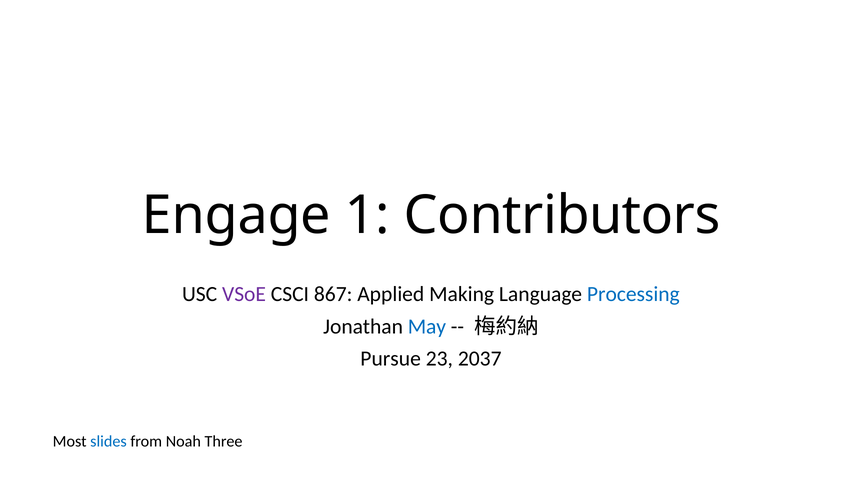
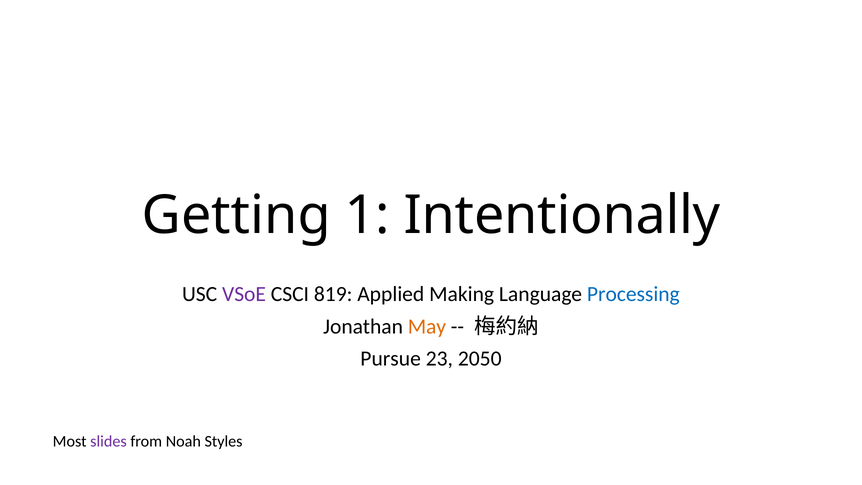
Engage: Engage -> Getting (236, 215)
Contributors: Contributors -> Intentionally (562, 215)
867: 867 -> 819 (333, 294)
May colour: blue -> orange (427, 326)
2037: 2037 -> 2050 (480, 359)
slides colour: blue -> purple (109, 441)
Three: Three -> Styles (224, 441)
